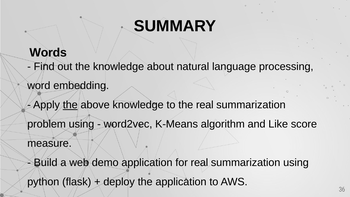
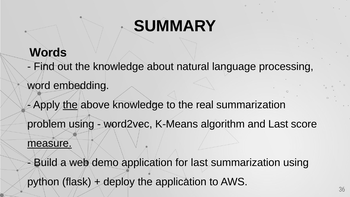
and Like: Like -> Last (278, 124)
measure underline: none -> present (49, 143)
for real: real -> last (199, 163)
